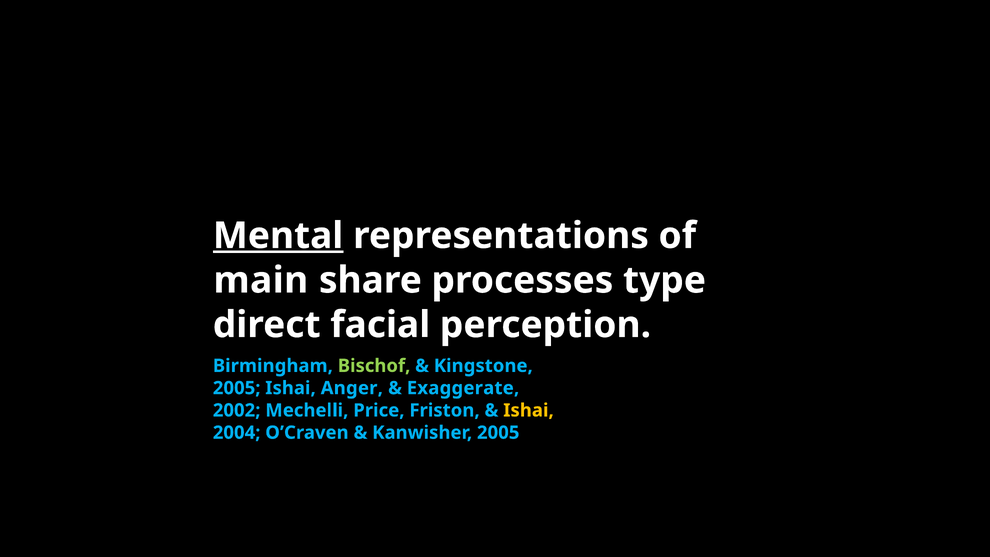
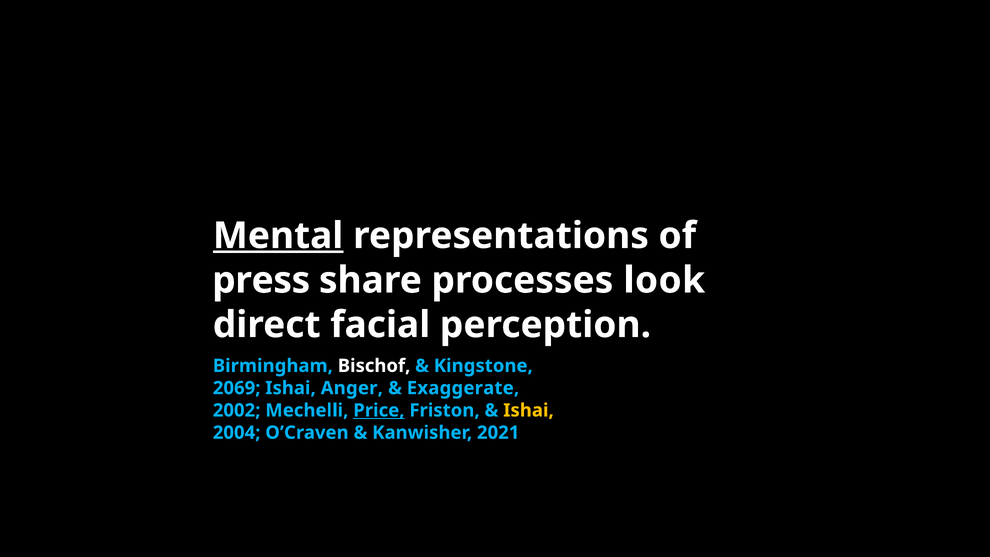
main: main -> press (261, 280)
type: type -> look (664, 280)
Bischof colour: light green -> white (374, 366)
2005: 2005 -> 2069 (237, 388)
Price underline: none -> present (379, 410)
Kanwisher 2005: 2005 -> 2021 (498, 433)
